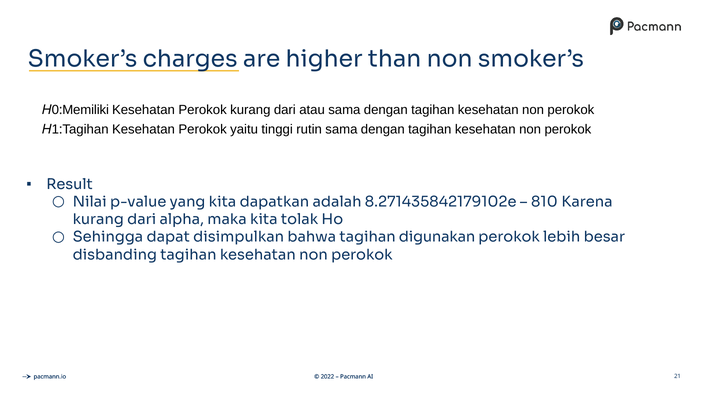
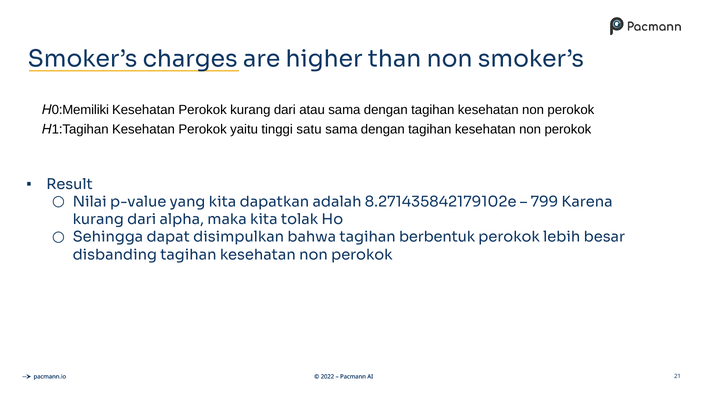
rutin: rutin -> satu (309, 129)
810: 810 -> 799 (544, 202)
digunakan: digunakan -> berbentuk (437, 237)
